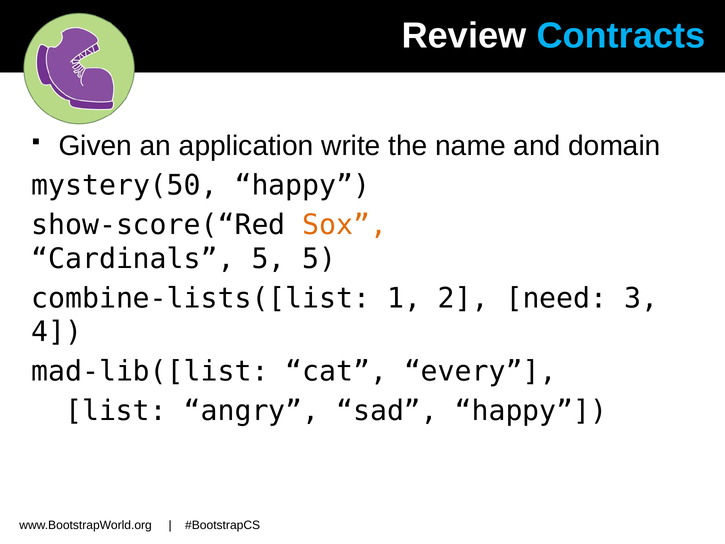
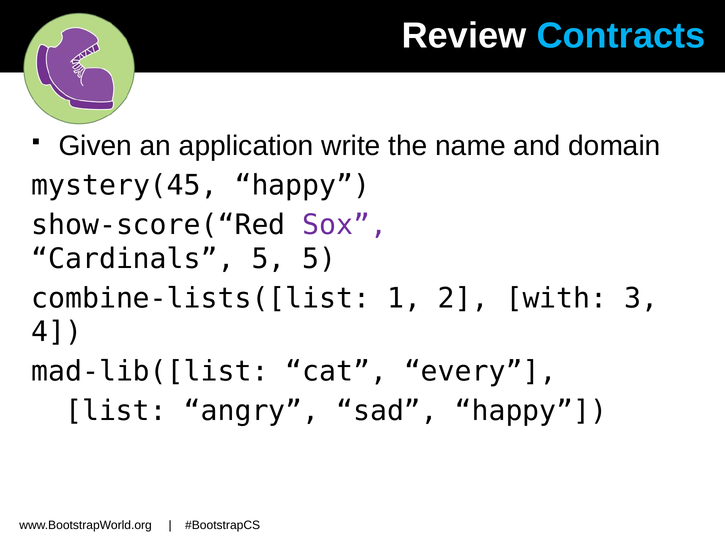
mystery(50: mystery(50 -> mystery(45 (125, 185)
Sox colour: orange -> purple (345, 225)
need: need -> with (556, 298)
